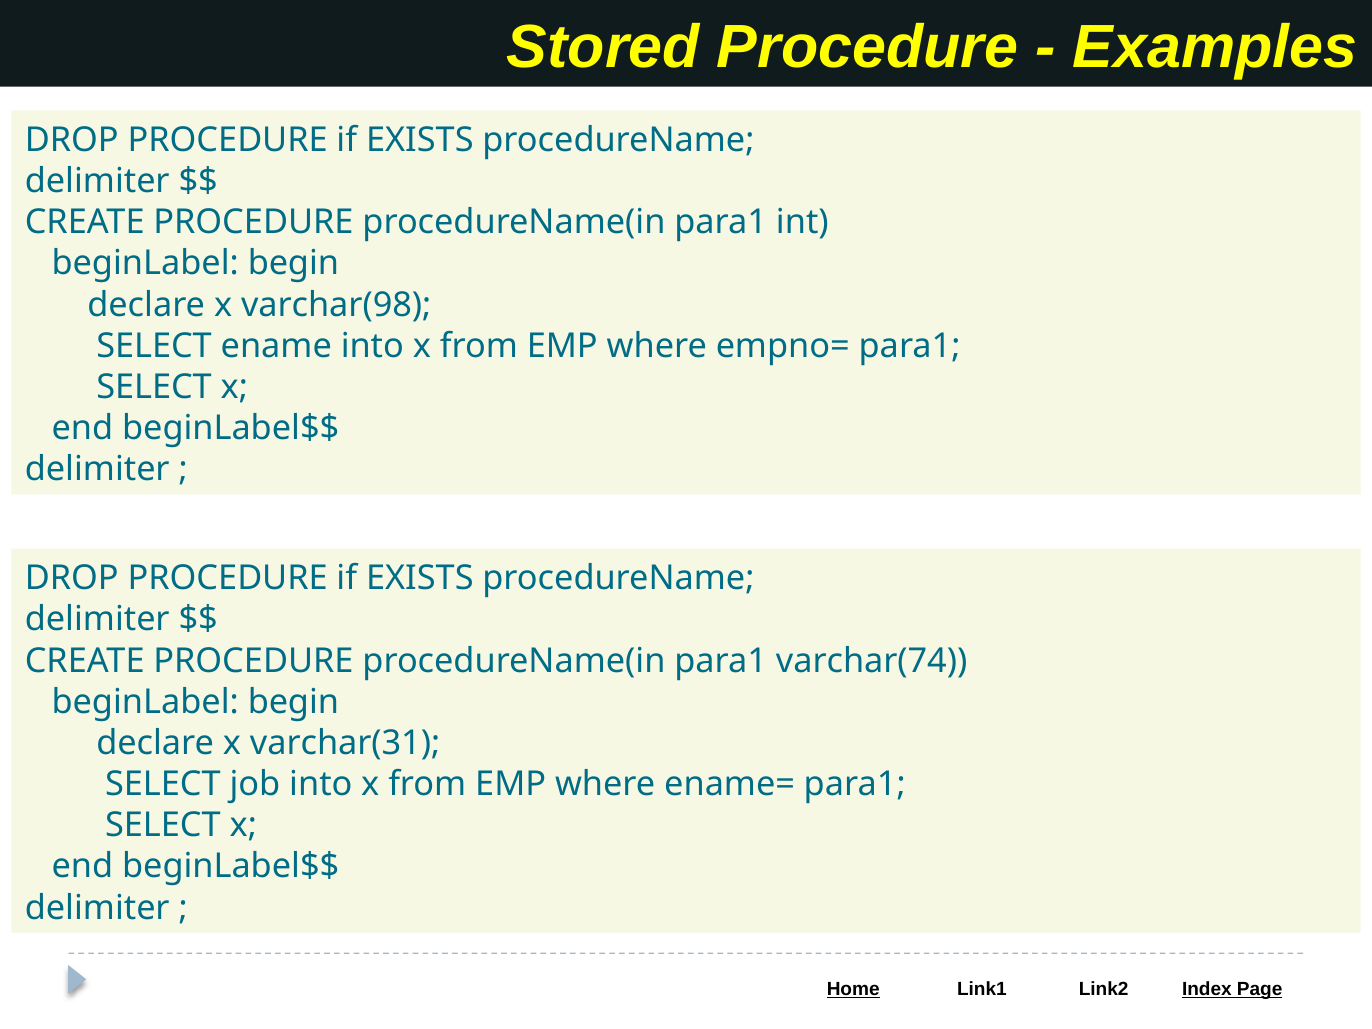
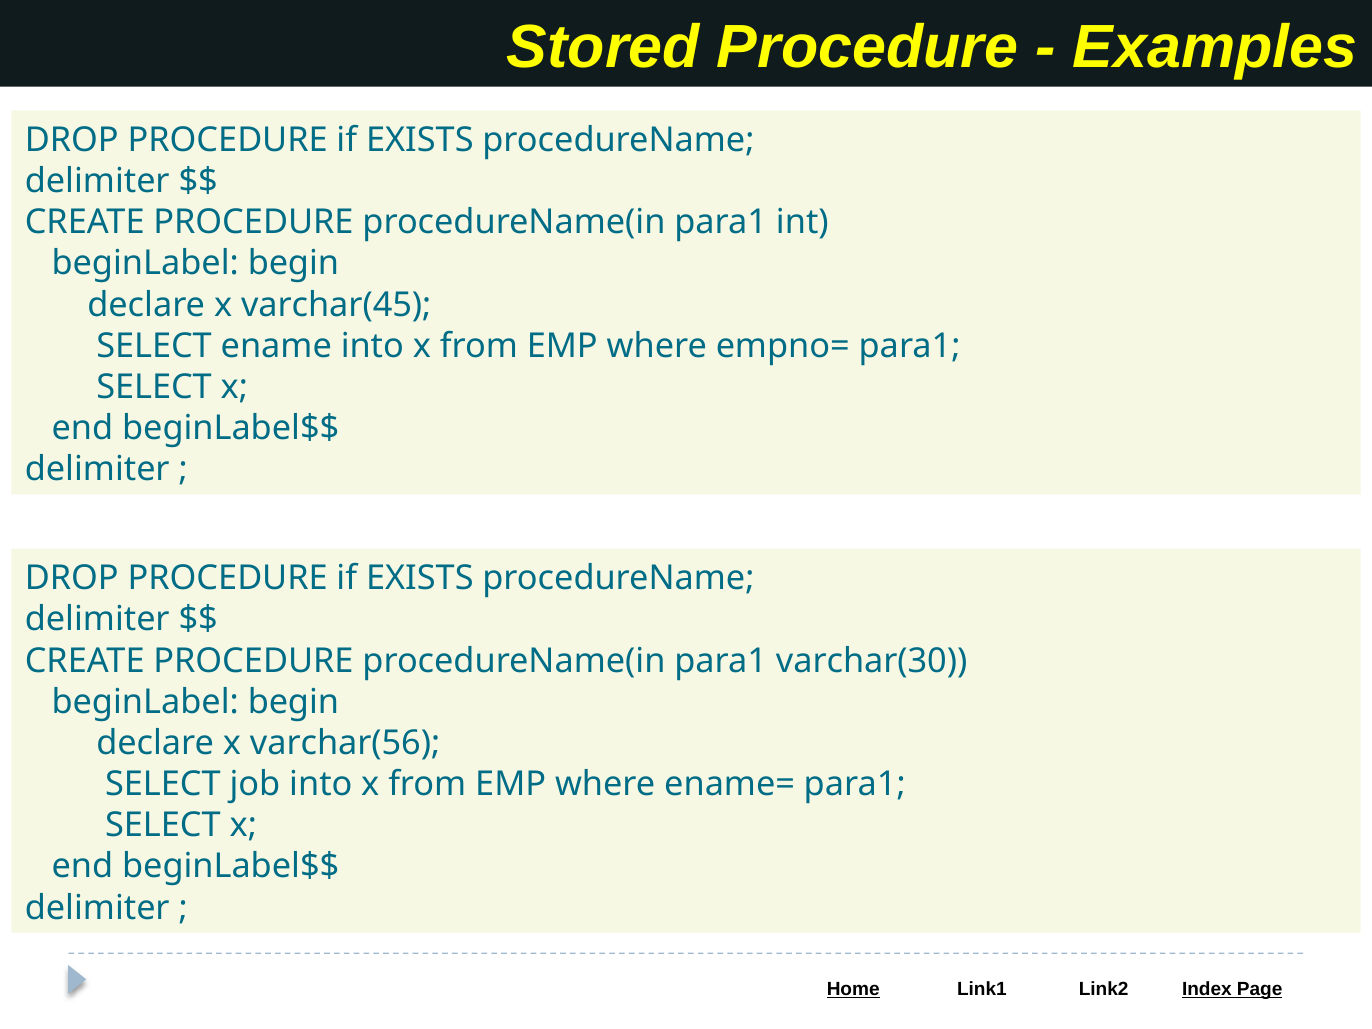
varchar(98: varchar(98 -> varchar(45 (336, 305)
varchar(74: varchar(74 -> varchar(30 (872, 661)
varchar(31: varchar(31 -> varchar(56 (345, 743)
